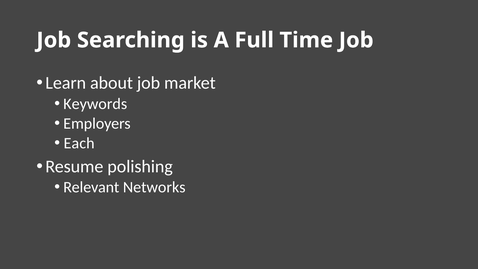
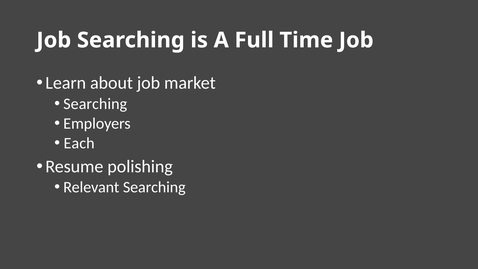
Keywords: Keywords -> Searching (95, 104)
Relevant Networks: Networks -> Searching (154, 187)
